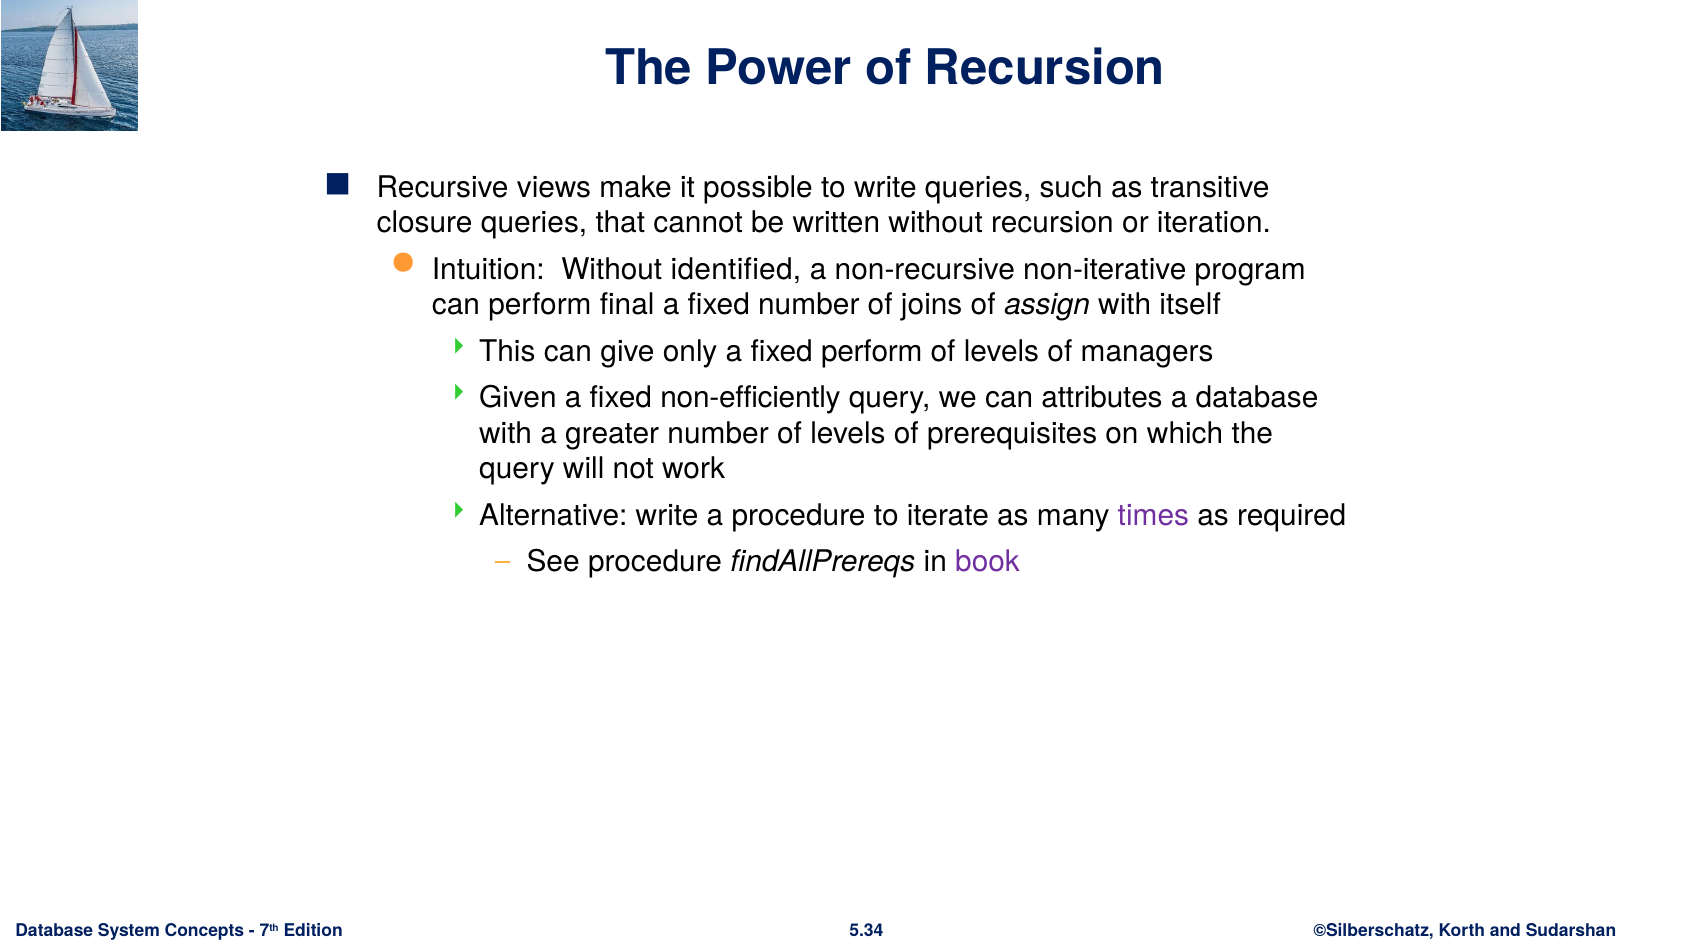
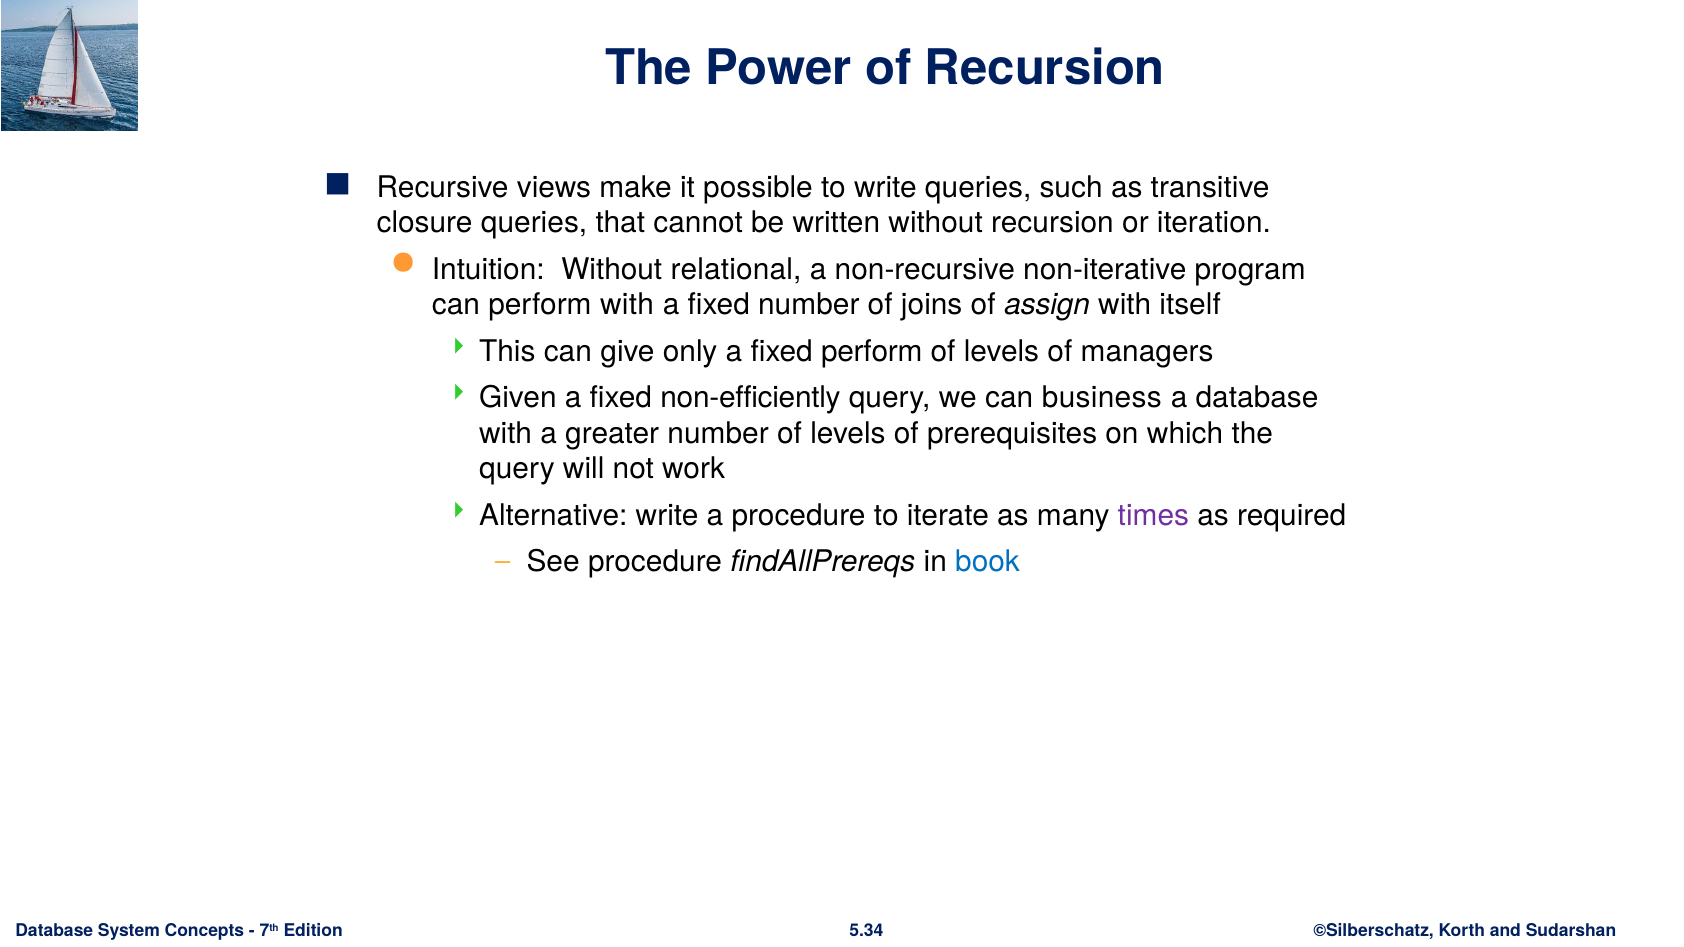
identified: identified -> relational (736, 269)
perform final: final -> with (627, 305)
attributes: attributes -> business (1102, 398)
book colour: purple -> blue (988, 562)
